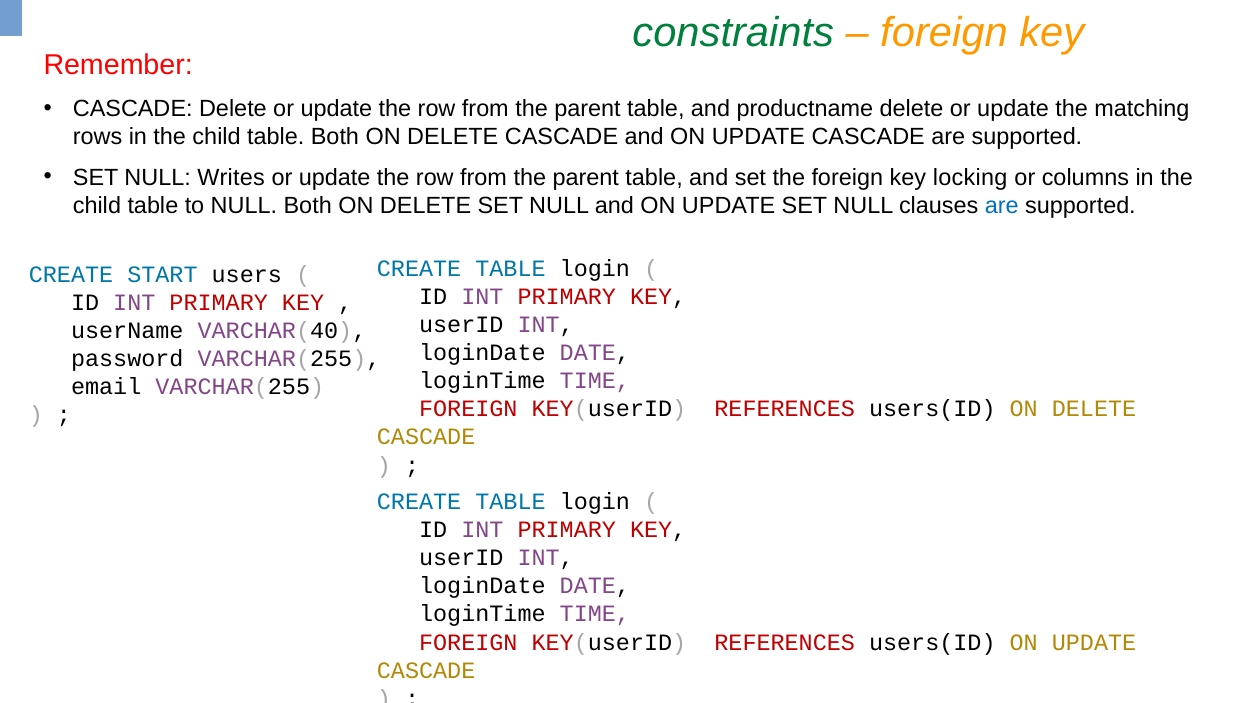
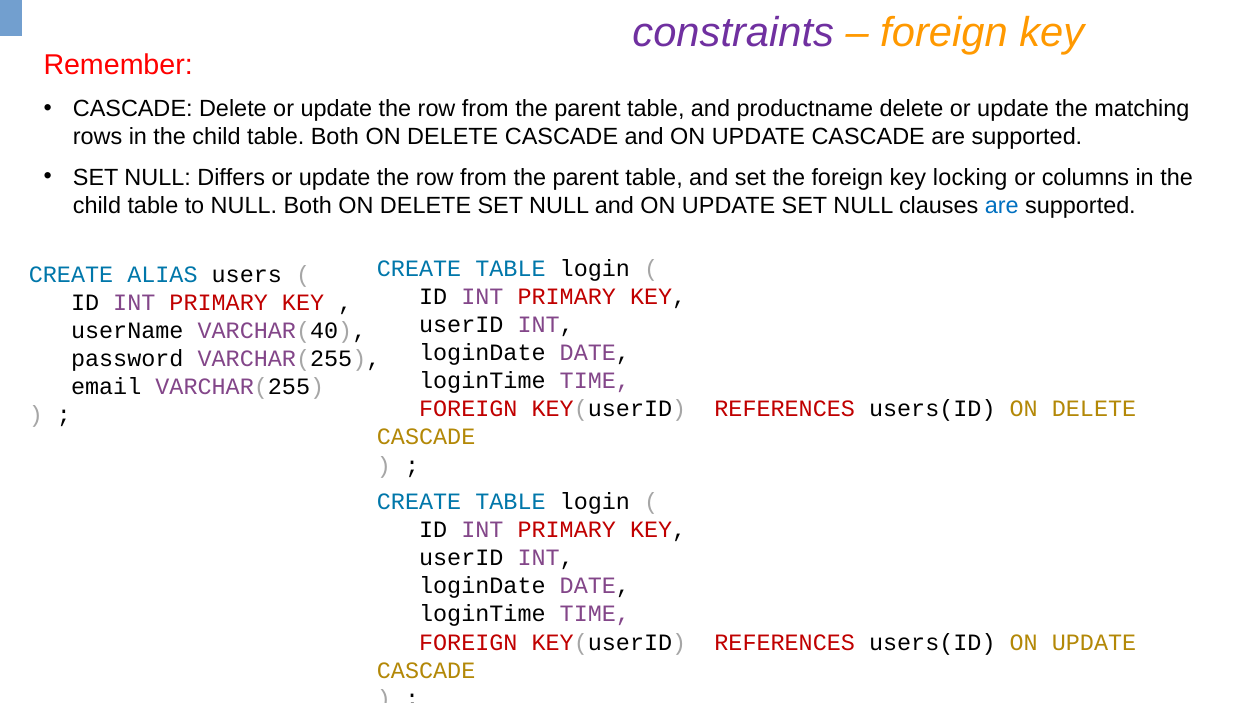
constraints colour: green -> purple (733, 33)
Writes: Writes -> Differs (231, 177)
START: START -> ALIAS (162, 275)
